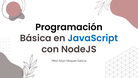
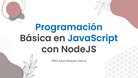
Programación colour: black -> blue (69, 27)
